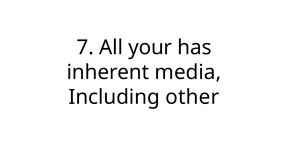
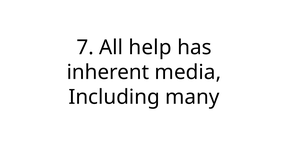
your: your -> help (150, 47)
other: other -> many (192, 97)
